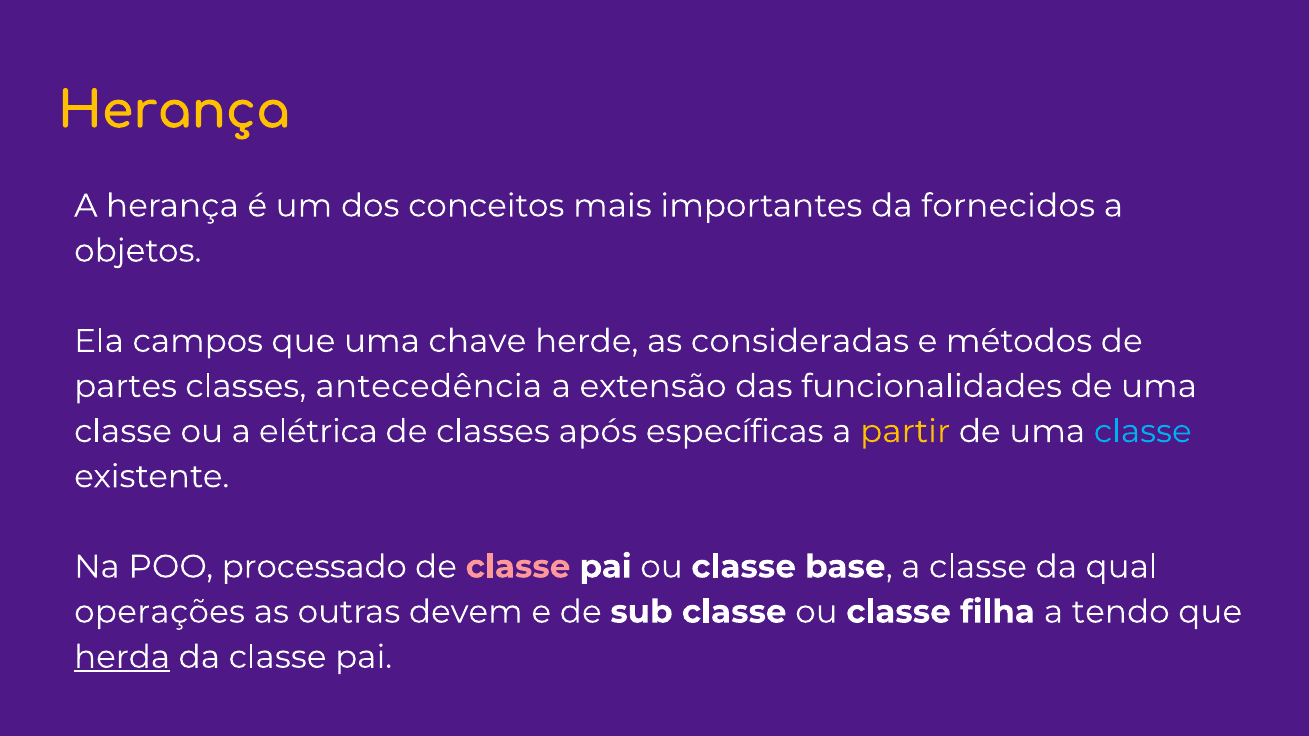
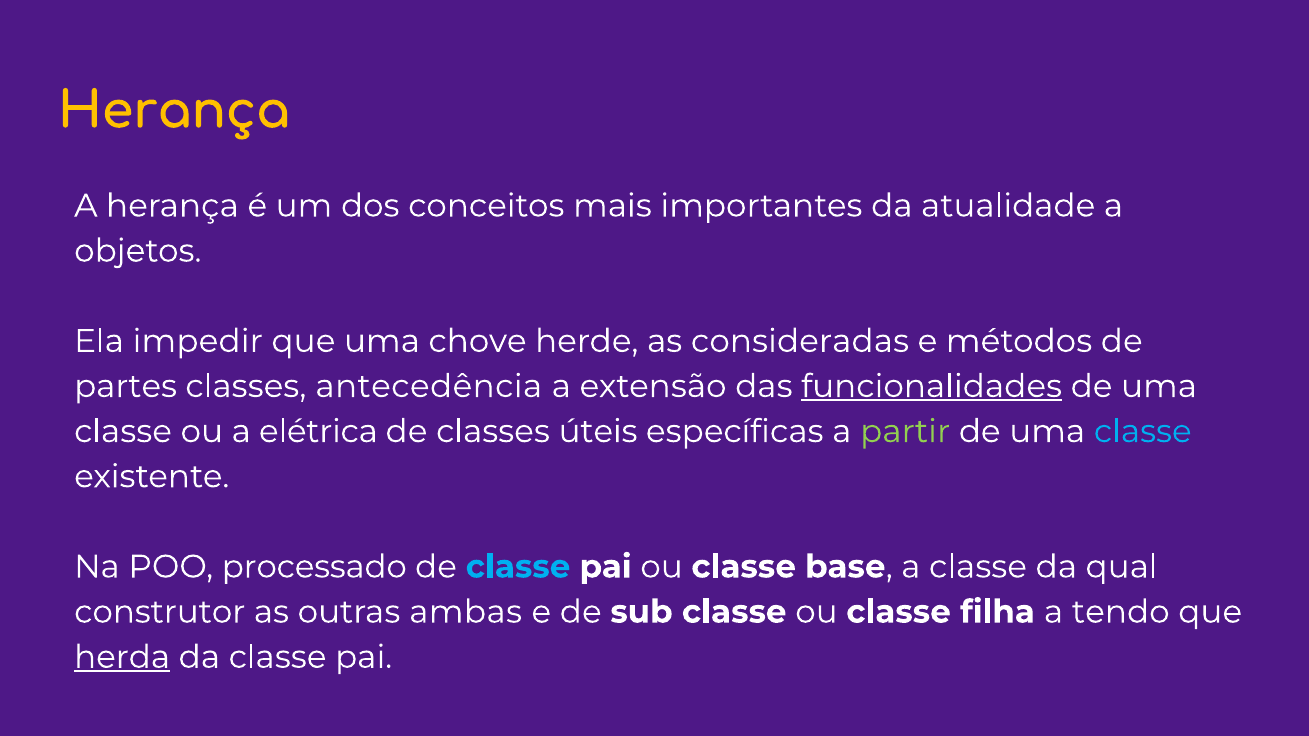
fornecidos: fornecidos -> atualidade (1008, 206)
campos: campos -> impedir (198, 341)
chave: chave -> chove (477, 341)
funcionalidades underline: none -> present (932, 386)
após: após -> úteis (598, 432)
partir colour: yellow -> light green (905, 432)
classe colour: pink -> light blue (518, 567)
operações: operações -> construtor (160, 612)
devem: devem -> ambas (466, 612)
